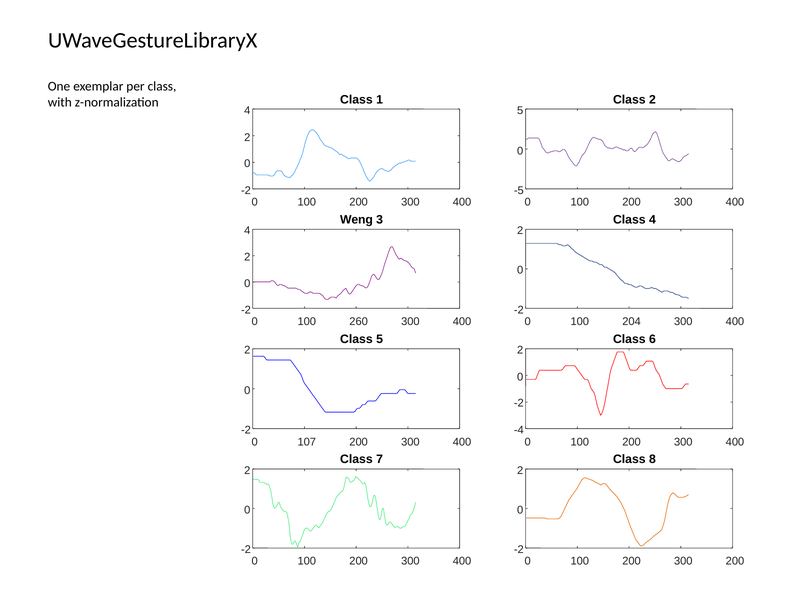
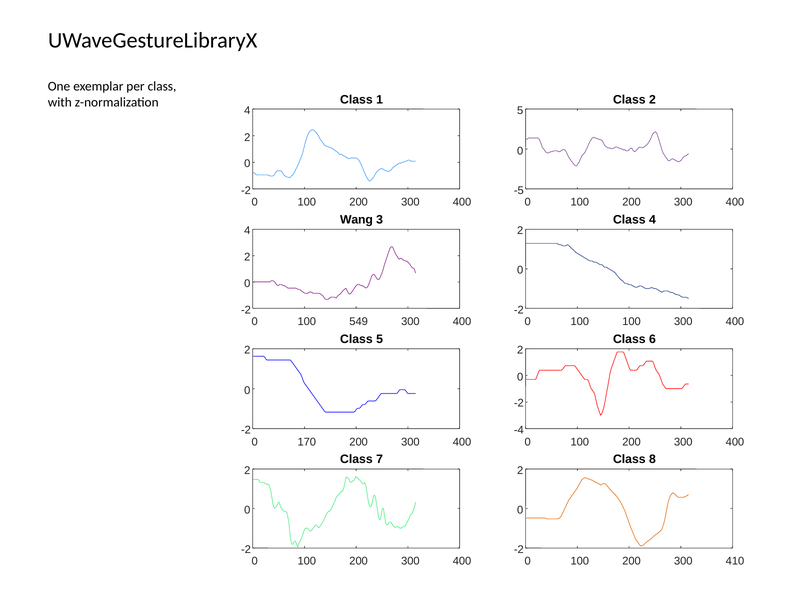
Weng: Weng -> Wang (356, 220)
260: 260 -> 549 (359, 322)
100 204: 204 -> 100 (632, 322)
107: 107 -> 170 (307, 442)
300 200: 200 -> 410 (735, 561)
